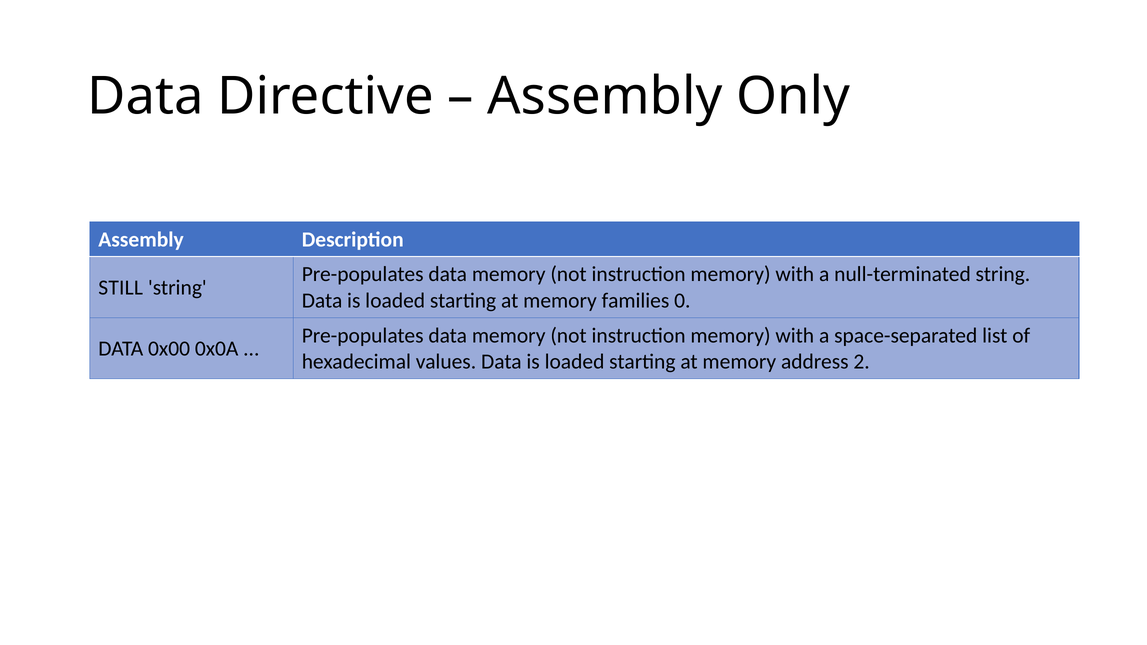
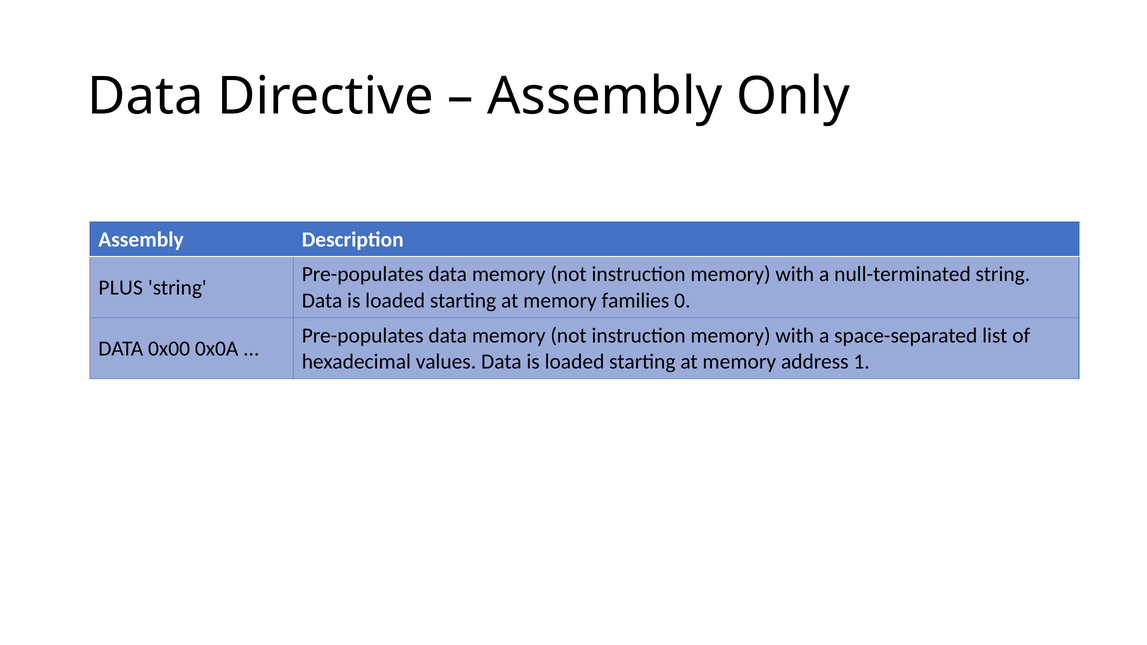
STILL: STILL -> PLUS (121, 288)
2: 2 -> 1 (862, 362)
